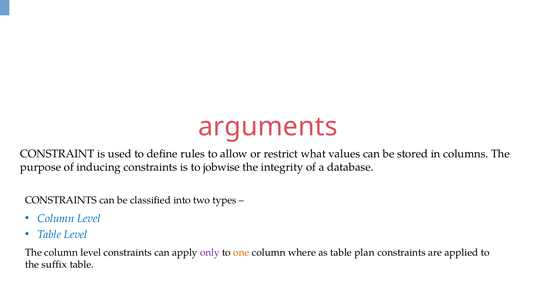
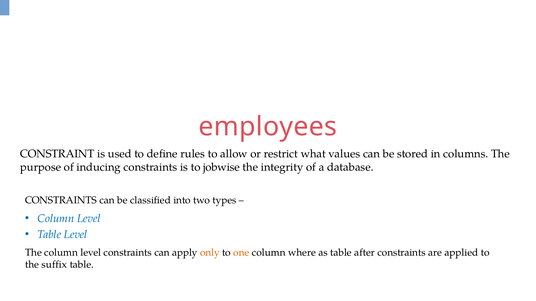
arguments: arguments -> employees (268, 127)
only colour: purple -> orange (210, 253)
plan: plan -> after (365, 253)
